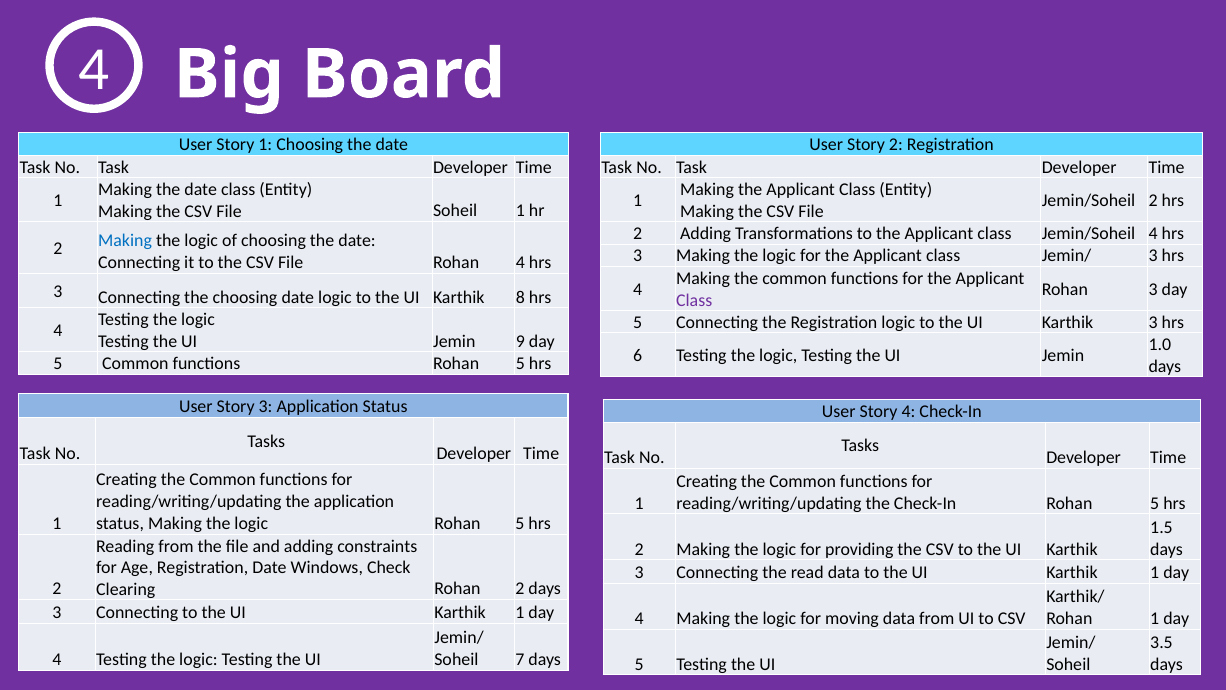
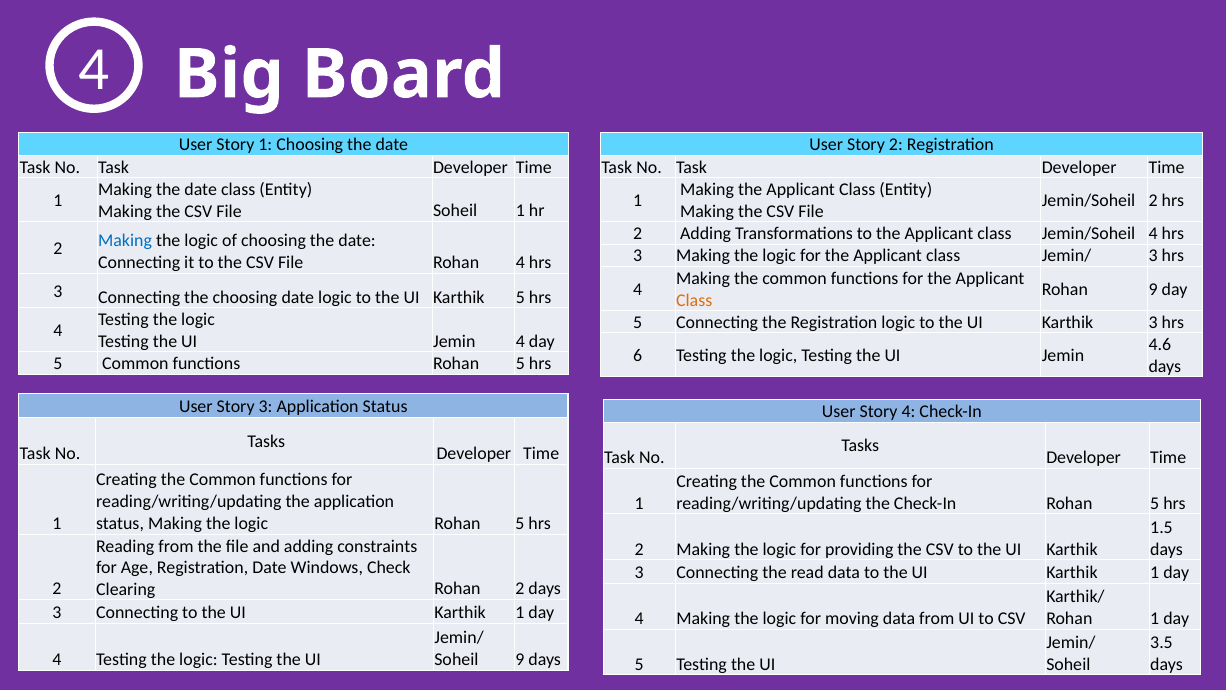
Rohan 3: 3 -> 9 (1153, 289)
Karthik 8: 8 -> 5 (520, 297)
Class colour: purple -> orange (694, 300)
Jemin 9: 9 -> 4 (520, 341)
1.0: 1.0 -> 4.6 (1160, 345)
Soheil 7: 7 -> 9 (520, 659)
